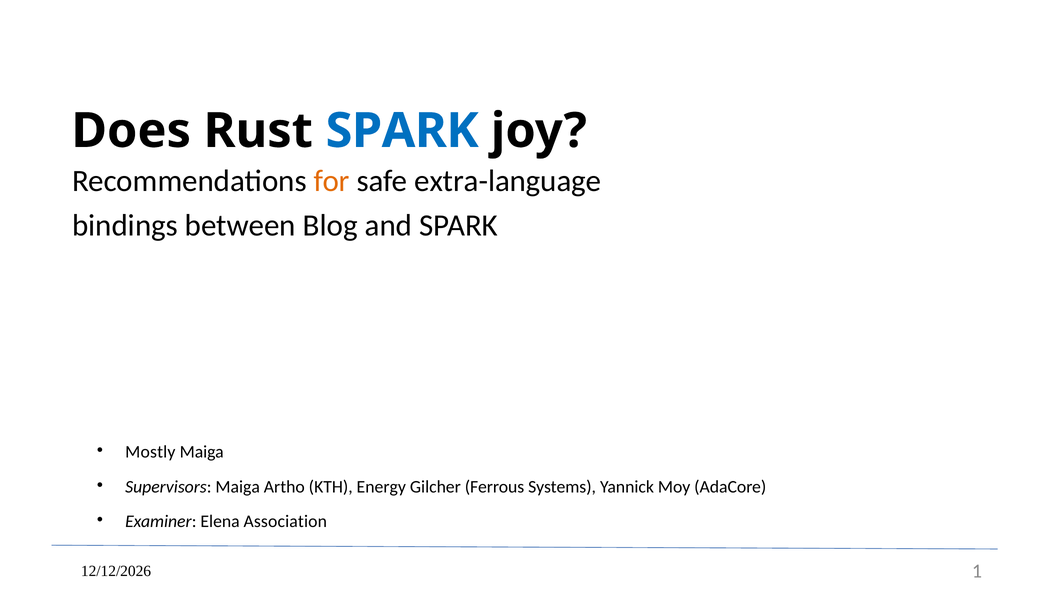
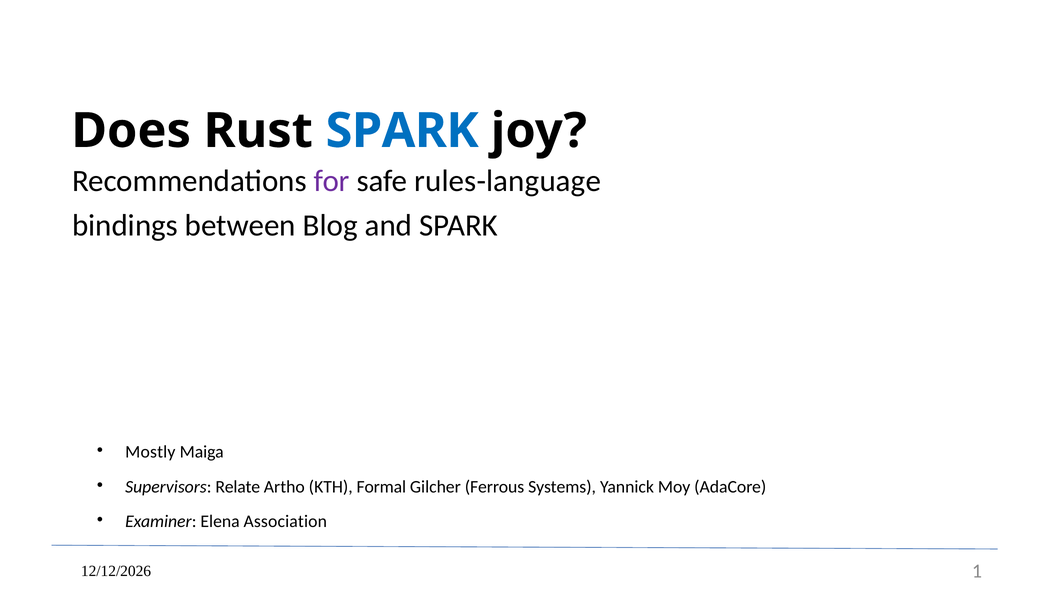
for colour: orange -> purple (332, 181)
extra-language: extra-language -> rules-language (508, 181)
Supervisors Maiga: Maiga -> Relate (238, 487)
Energy: Energy -> Formal (381, 487)
